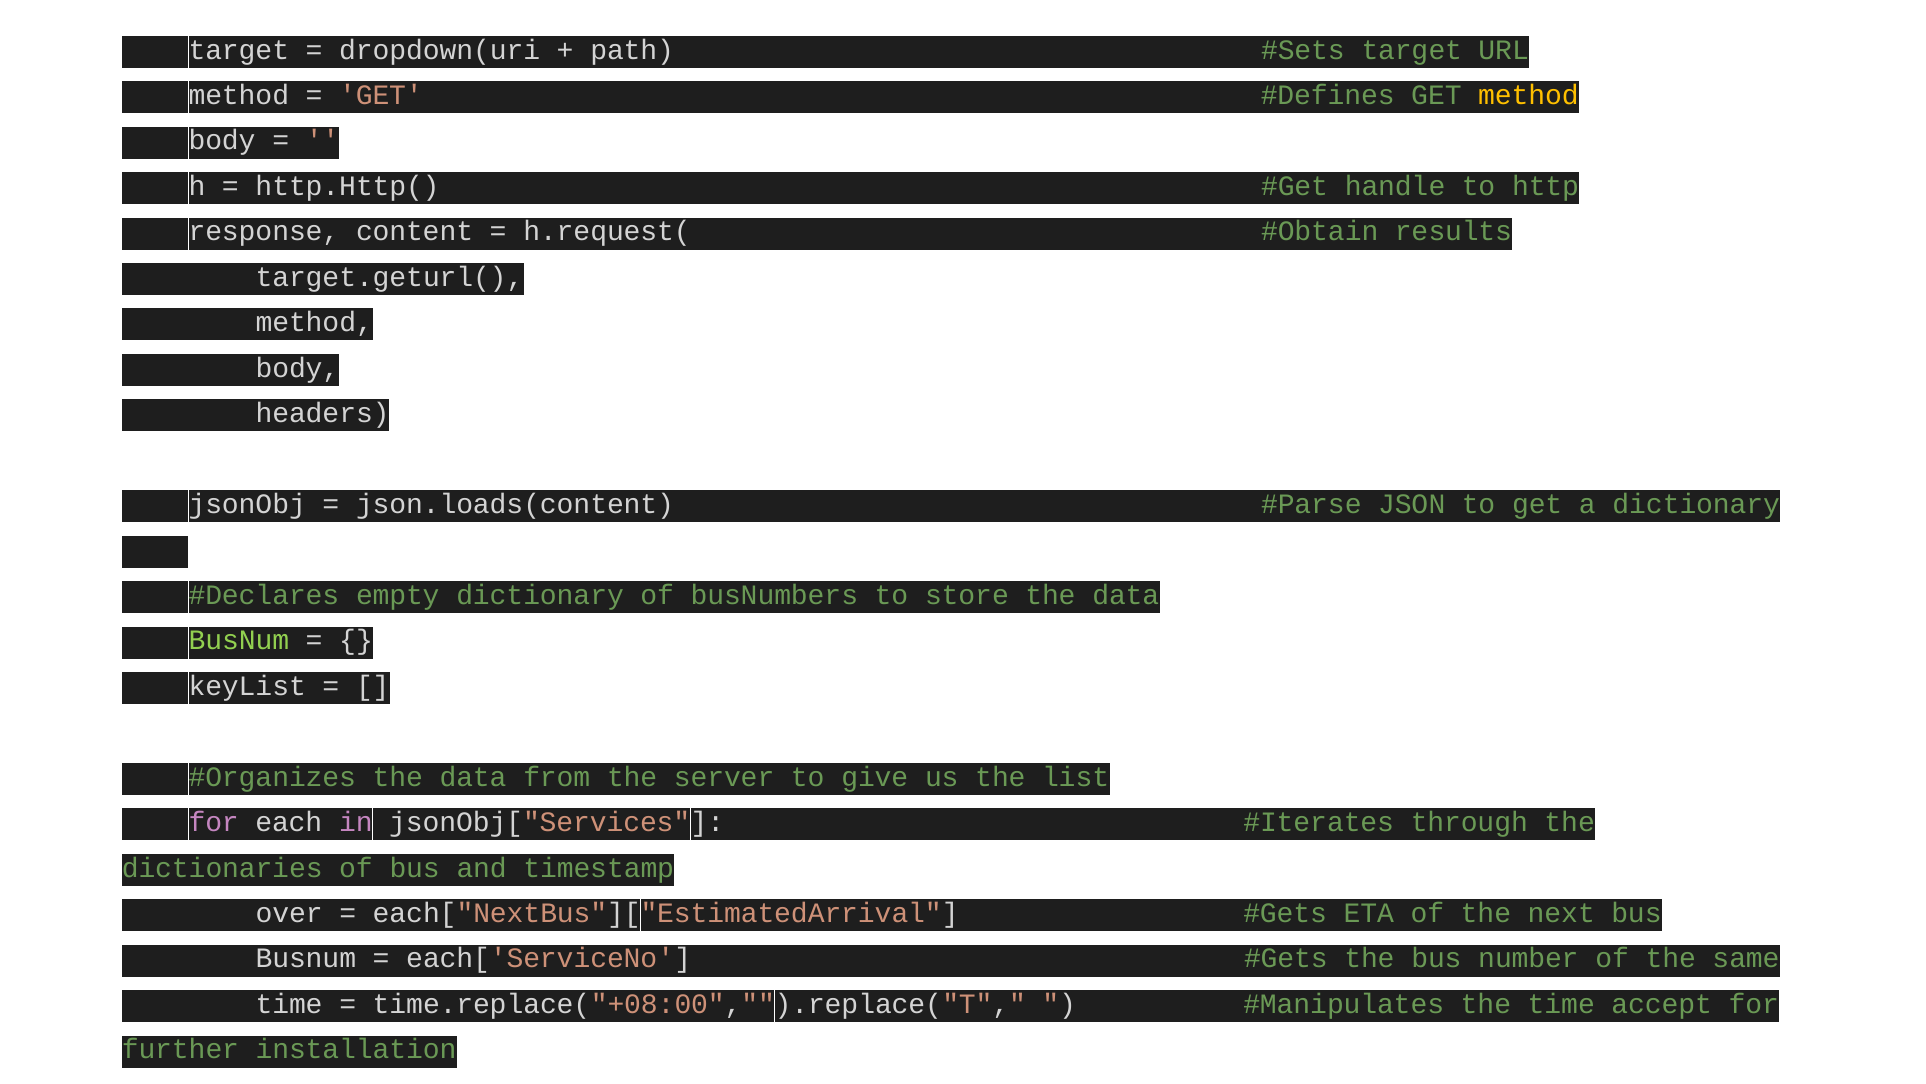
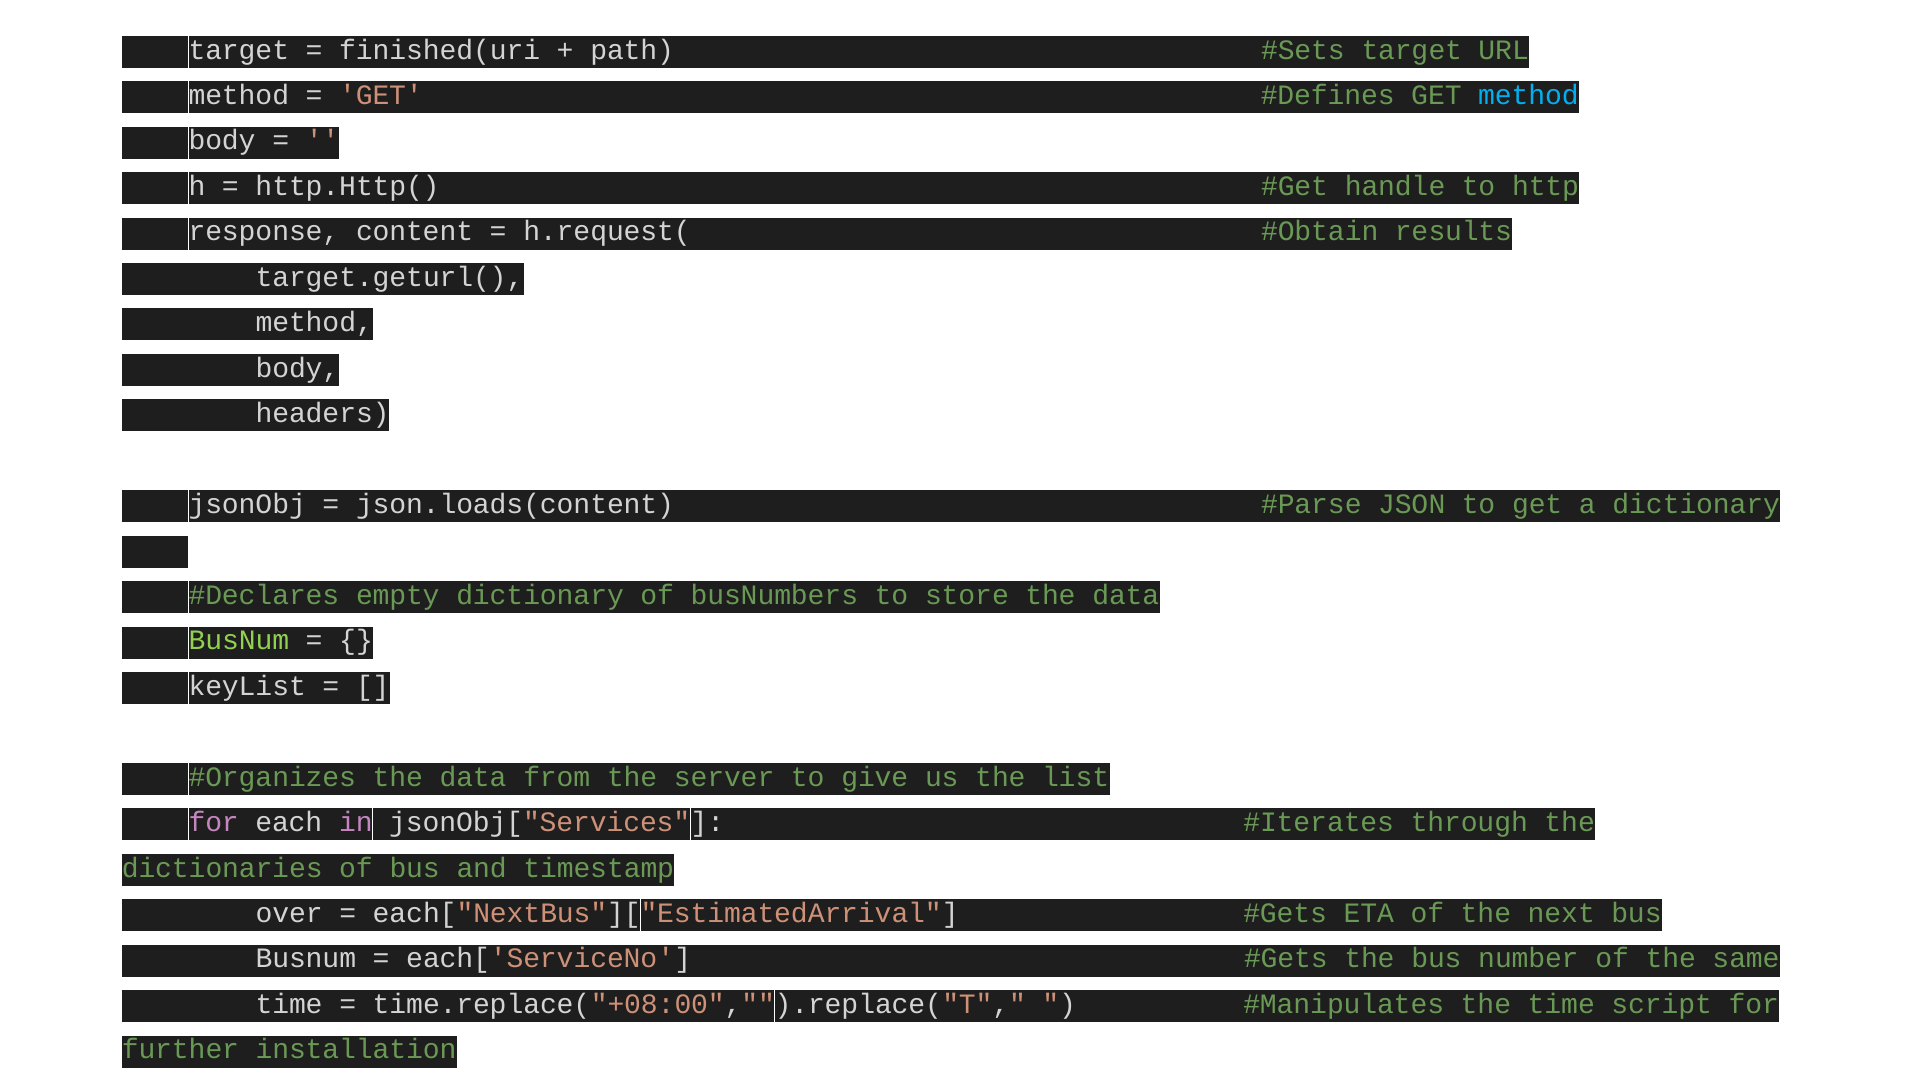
dropdown(uri: dropdown(uri -> finished(uri (440, 50)
method colour: yellow -> light blue (1528, 95)
accept: accept -> script (1662, 1004)
